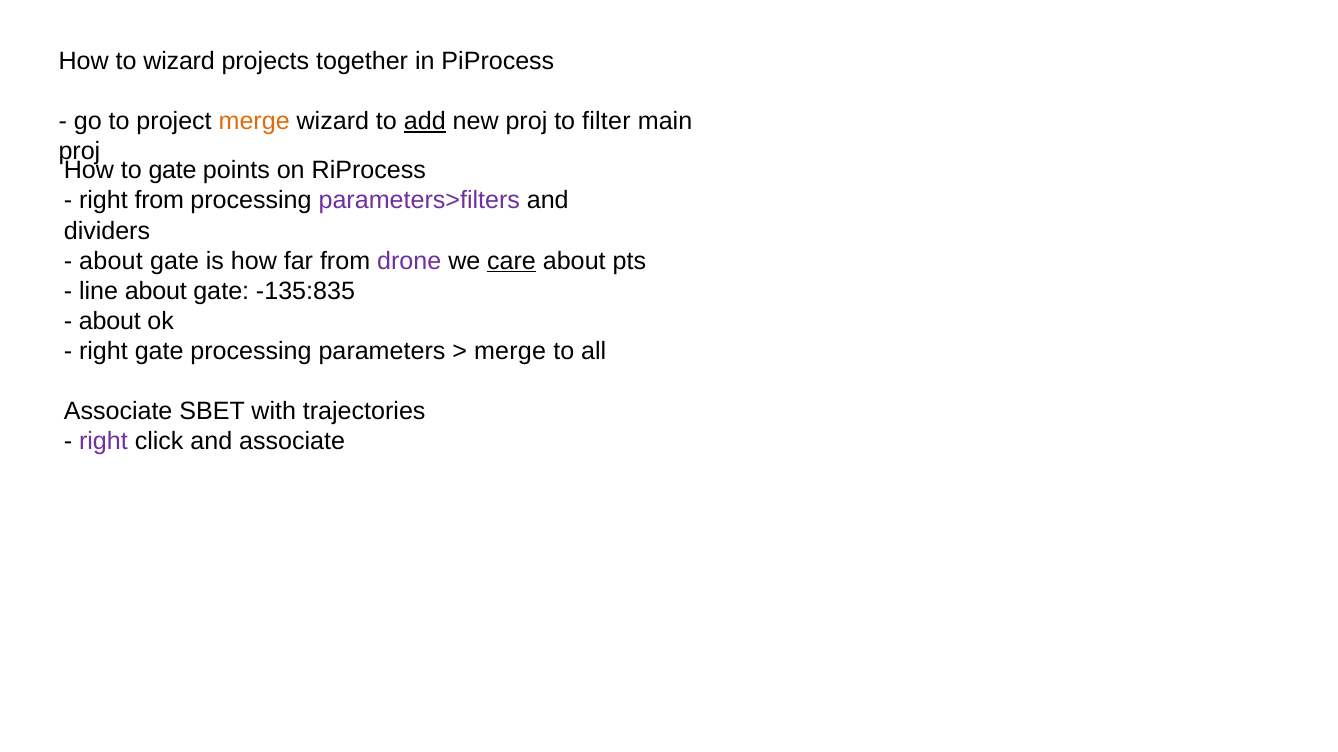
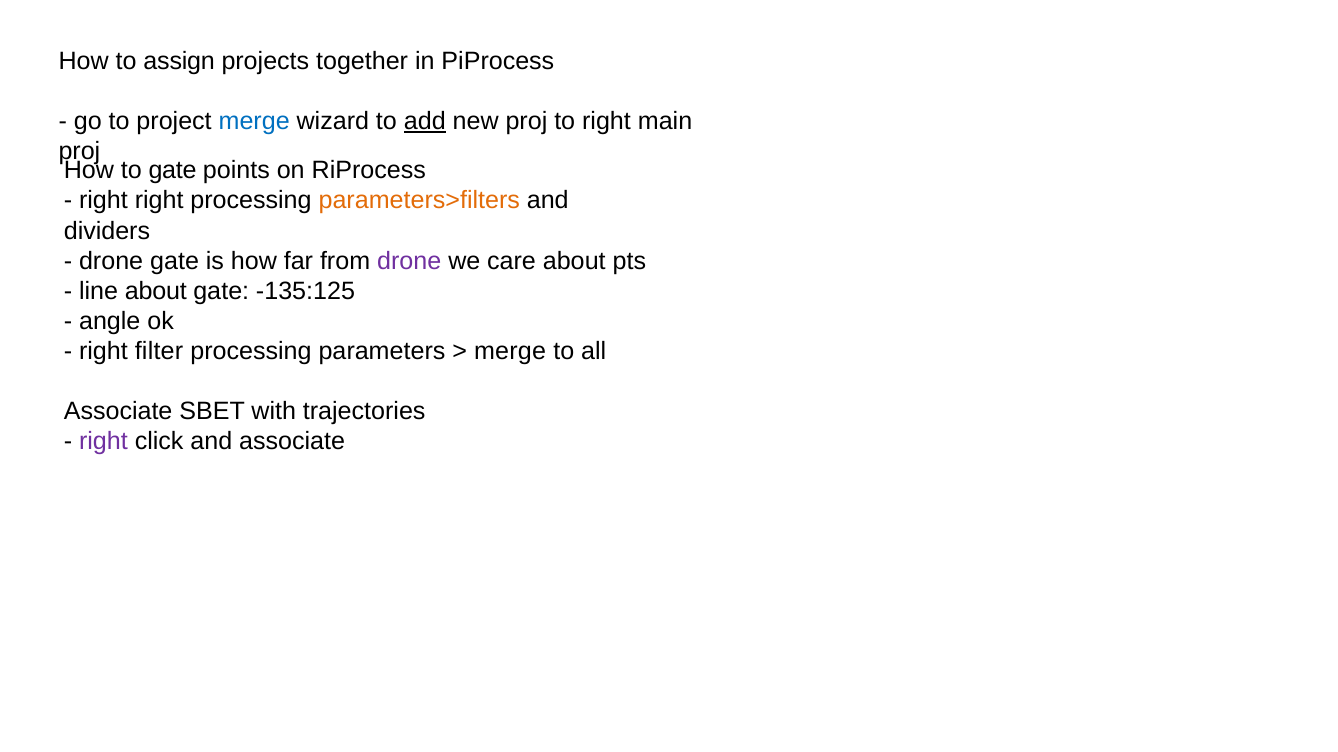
to wizard: wizard -> assign (179, 61)
merge colour: orange -> blue (254, 121)
to filter: filter -> right (606, 121)
right from: from -> right (159, 201)
parameters>filters colour: purple -> orange (419, 201)
about: about -> drone (111, 261)
care underline: present -> none (512, 261)
-135:835: -135:835 -> -135:125 (305, 291)
about: about -> angle (110, 321)
right gate: gate -> filter (159, 351)
